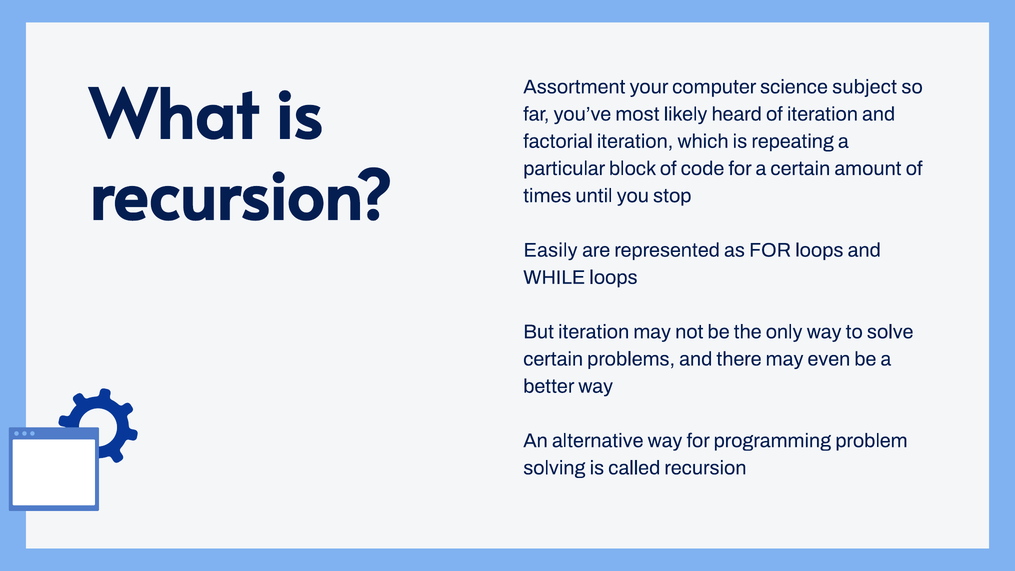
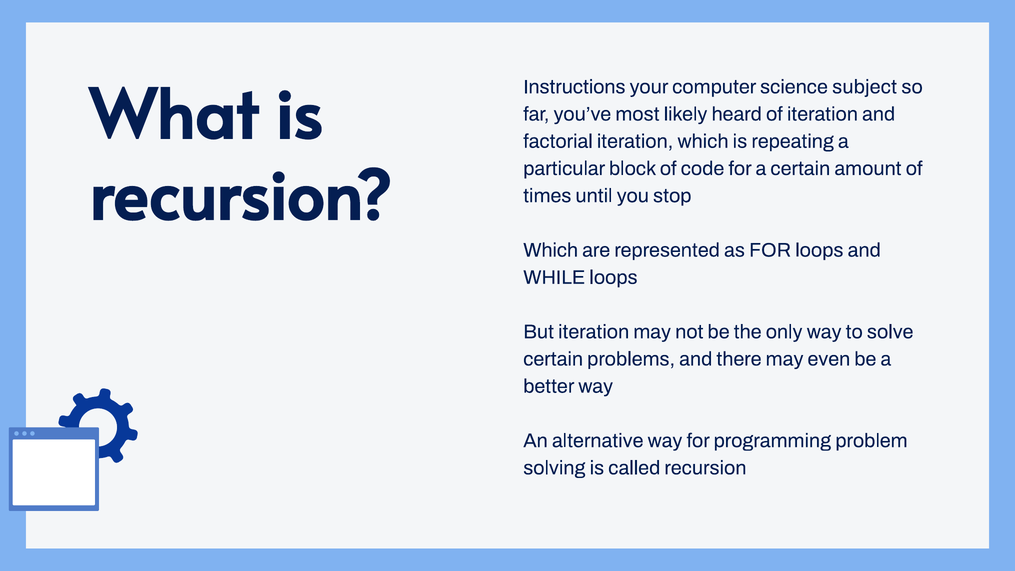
Assortment: Assortment -> Instructions (574, 87)
Easily: Easily -> Which (551, 250)
